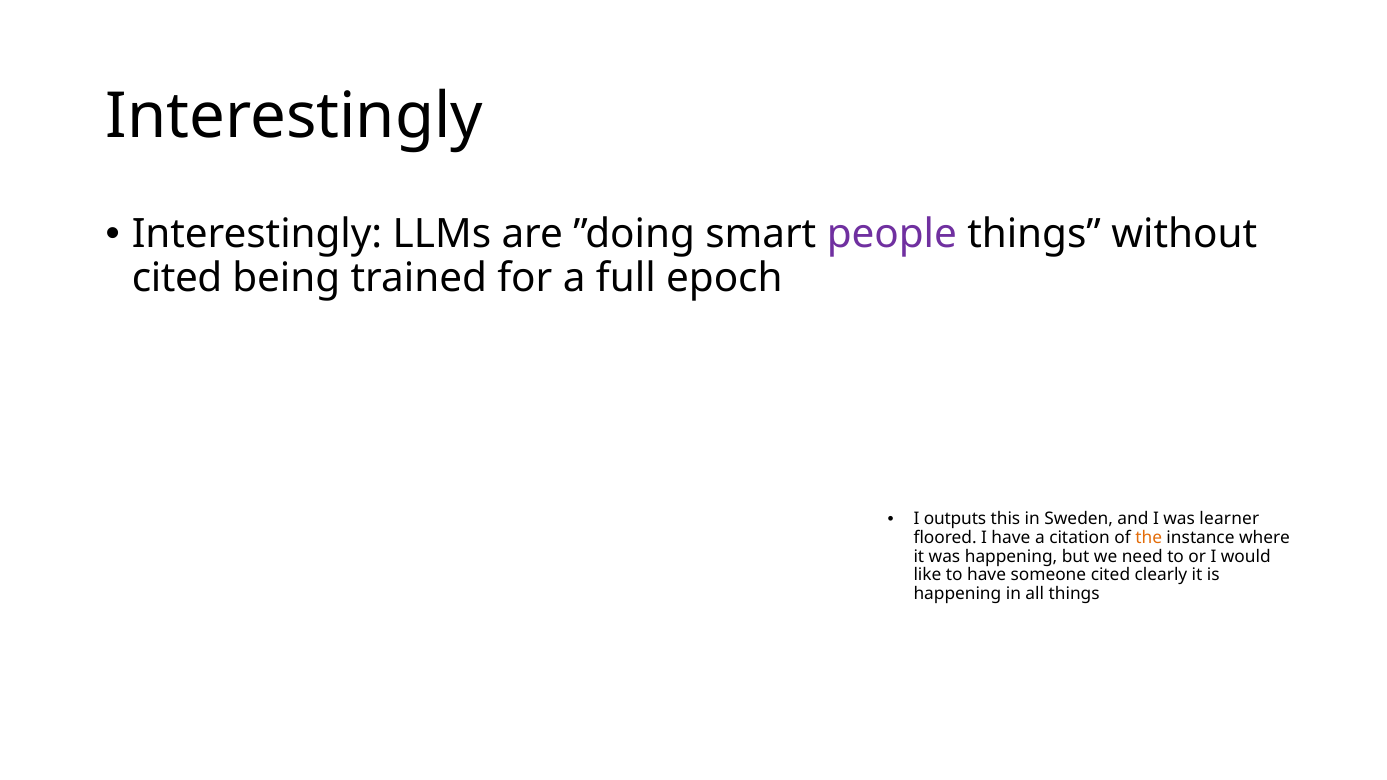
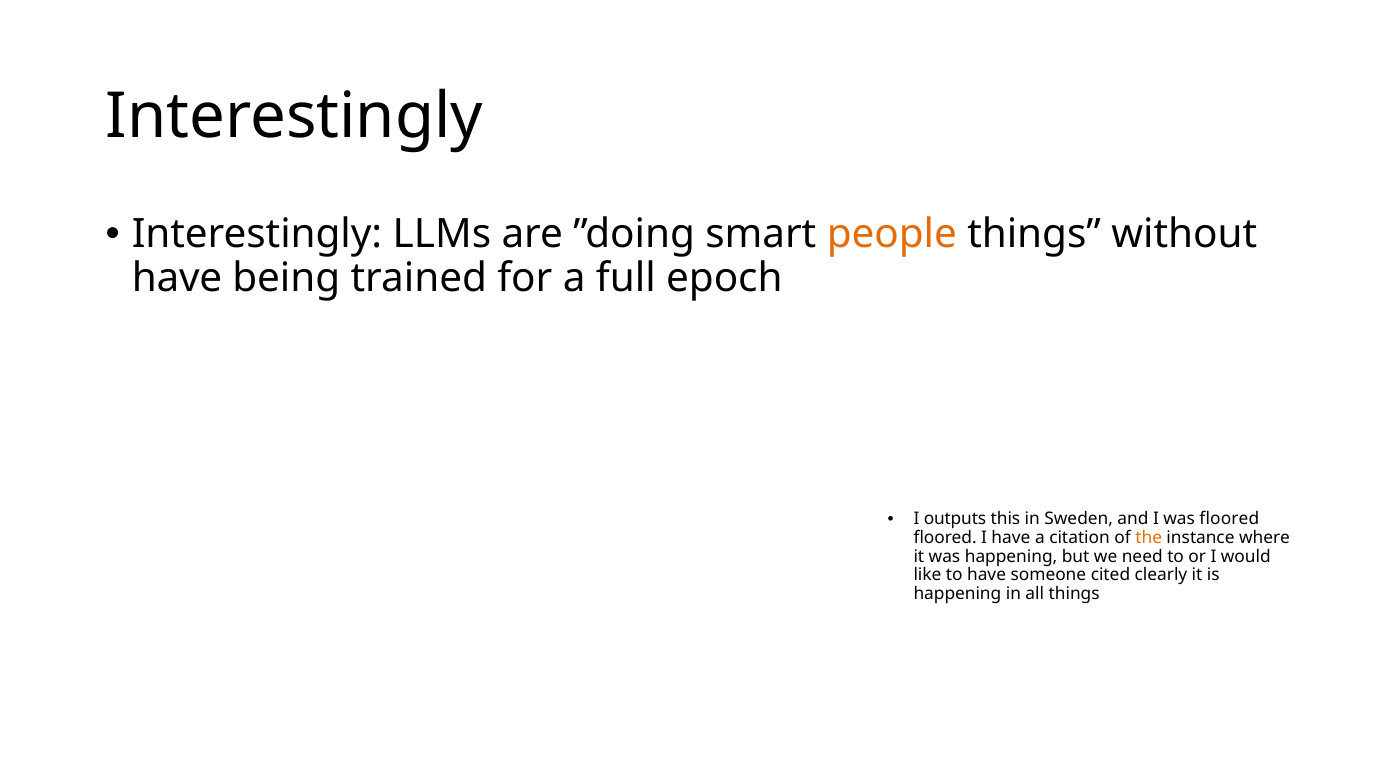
people colour: purple -> orange (892, 235)
cited: cited -> have (177, 278)
was learner: learner -> floored (1229, 519)
